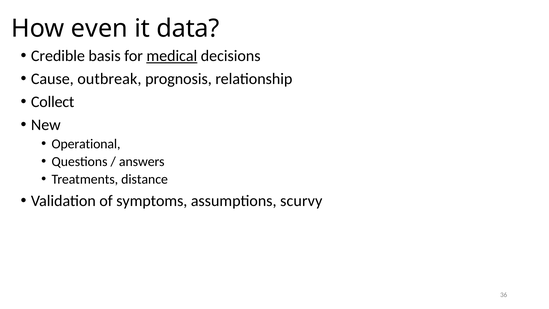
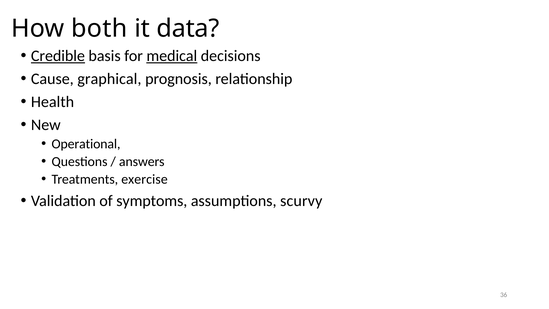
even: even -> both (99, 29)
Credible underline: none -> present (58, 56)
outbreak: outbreak -> graphical (109, 79)
Collect: Collect -> Health (53, 102)
distance: distance -> exercise (144, 179)
